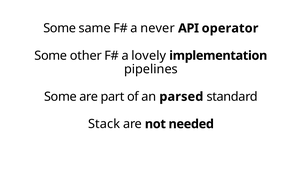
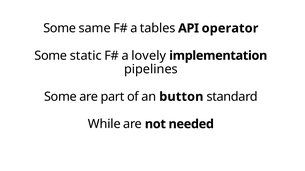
never: never -> tables (158, 28)
other: other -> static (86, 56)
parsed: parsed -> button (181, 97)
Stack: Stack -> While (104, 124)
